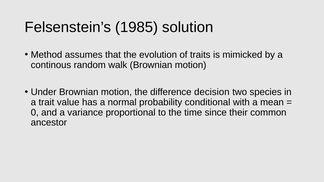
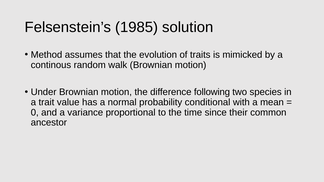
decision: decision -> following (212, 92)
